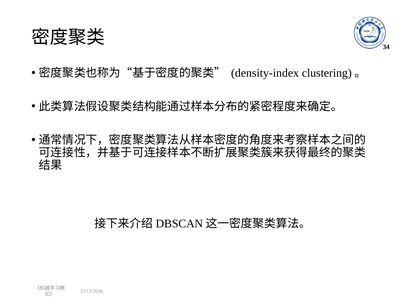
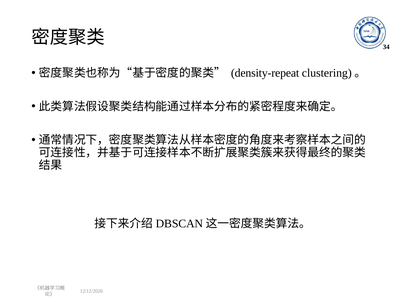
density-index: density-index -> density-repeat (265, 73)
